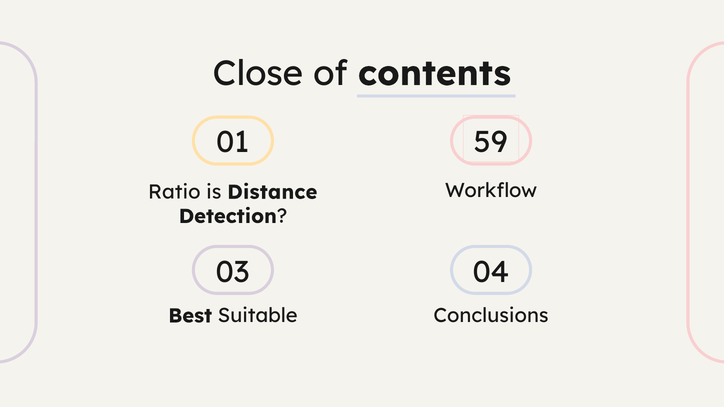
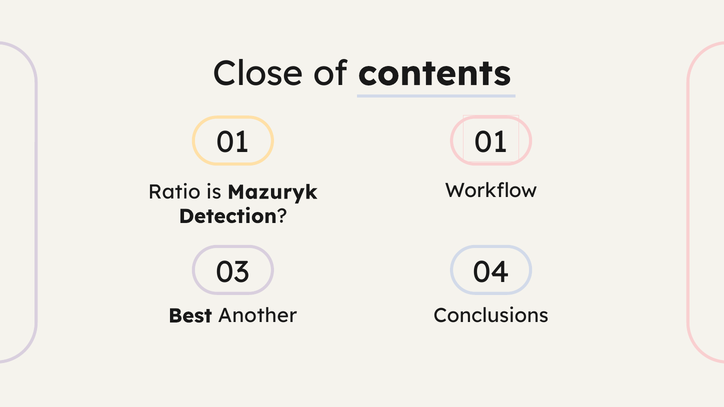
01 59: 59 -> 01 (491, 143)
Distance: Distance -> Mazuryk (272, 192)
Suitable: Suitable -> Another (258, 316)
